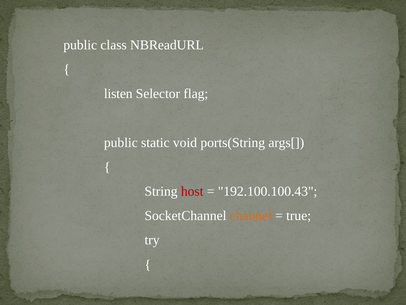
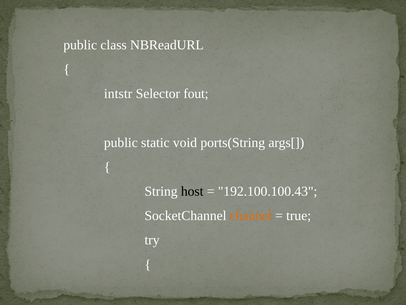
listen: listen -> intstr (118, 94)
flag: flag -> fout (196, 94)
host colour: red -> black (192, 191)
